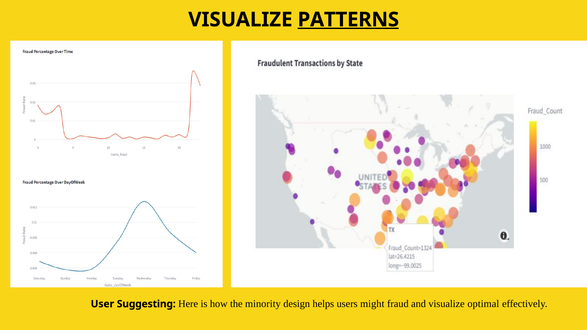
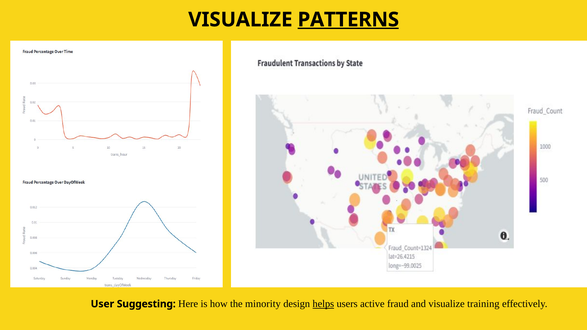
helps underline: none -> present (323, 304)
might: might -> active (372, 304)
optimal: optimal -> training (483, 304)
